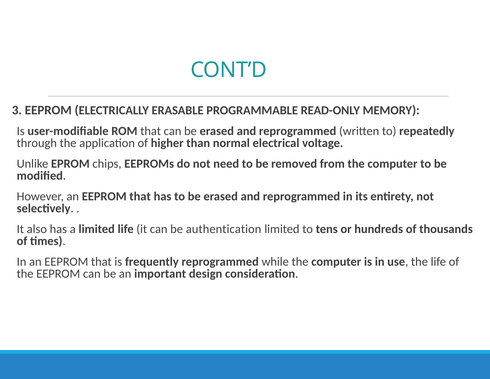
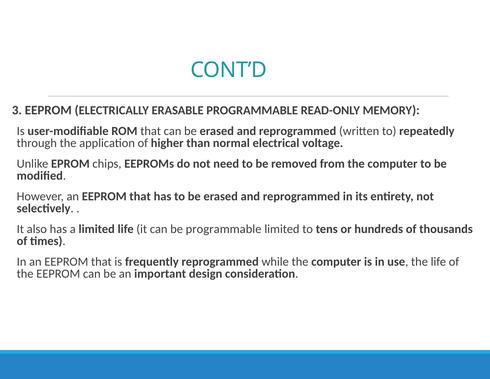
be authentication: authentication -> programmable (224, 229)
